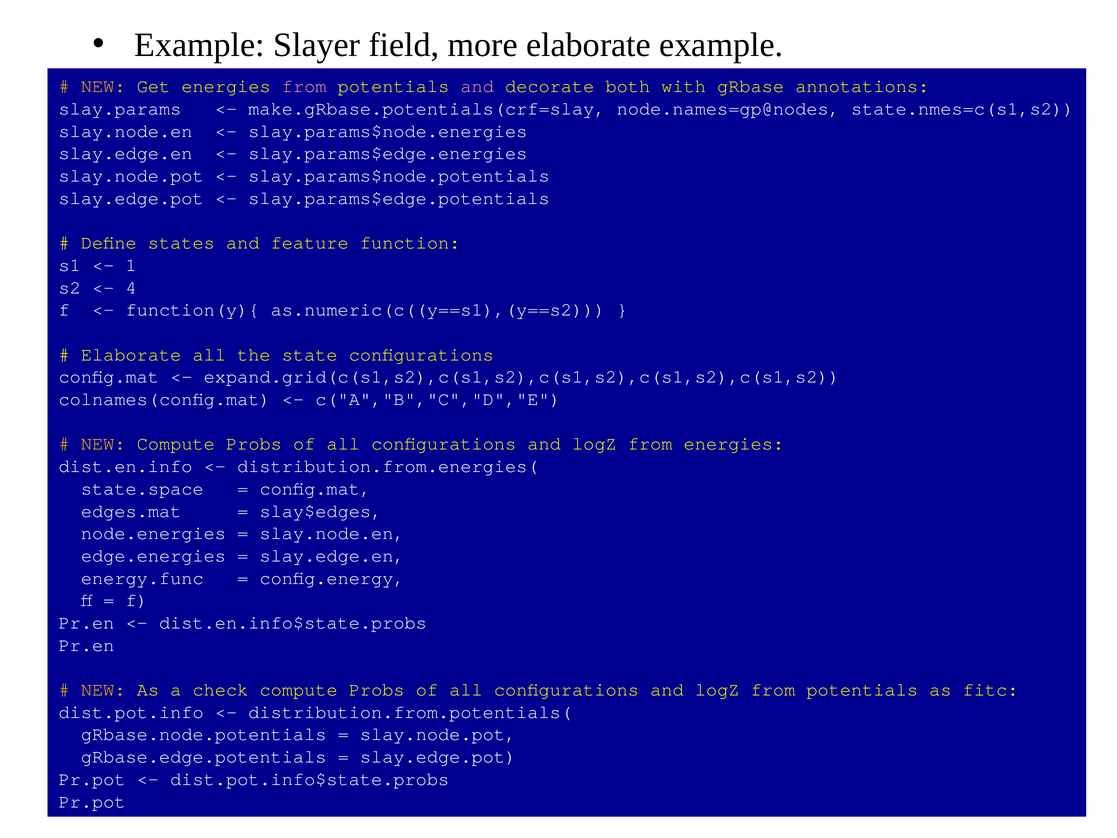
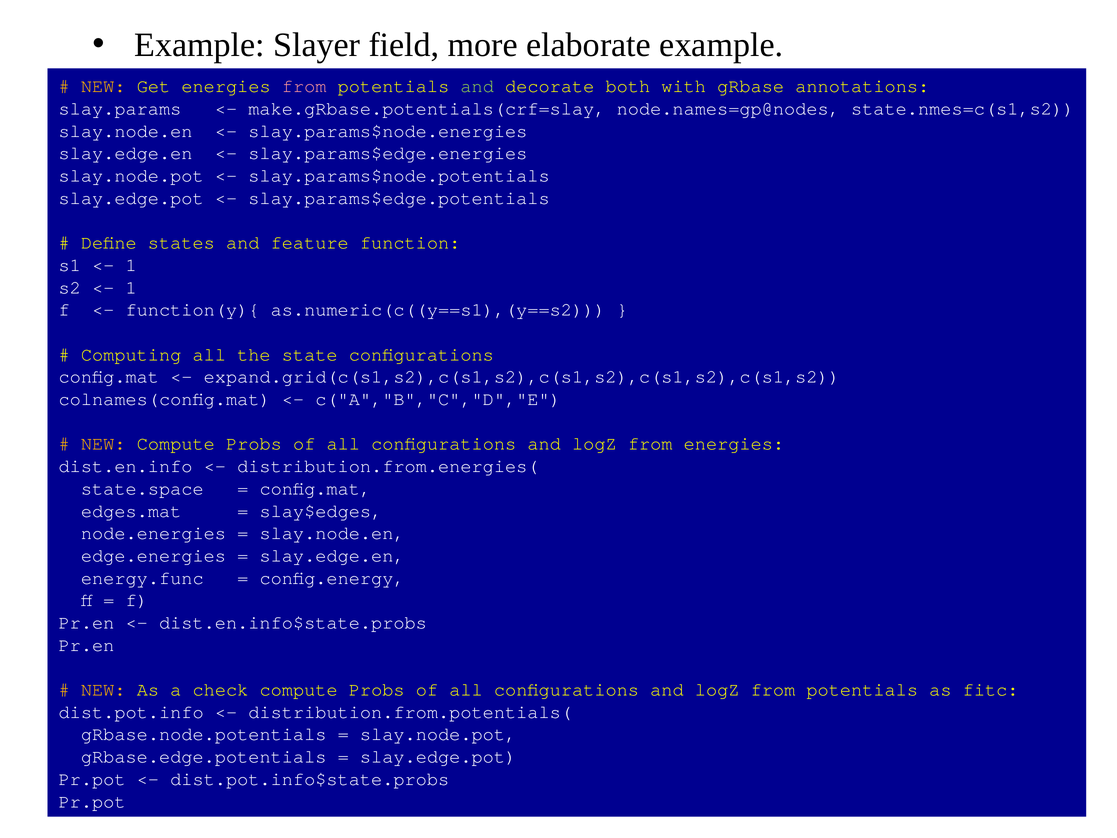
and colour: pink -> light green (477, 86)
4: 4 -> 1 (131, 287)
Elaborate: Elaborate -> Computing (131, 354)
